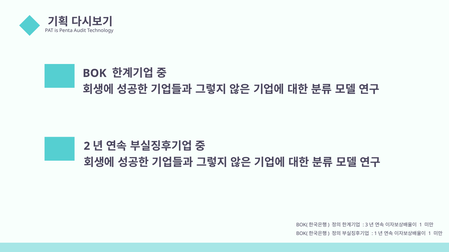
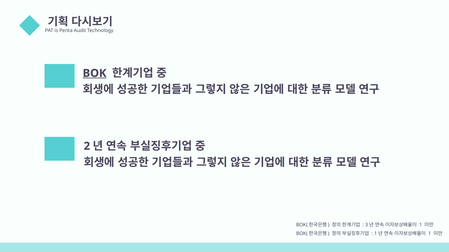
BOK underline: none -> present (95, 73)
